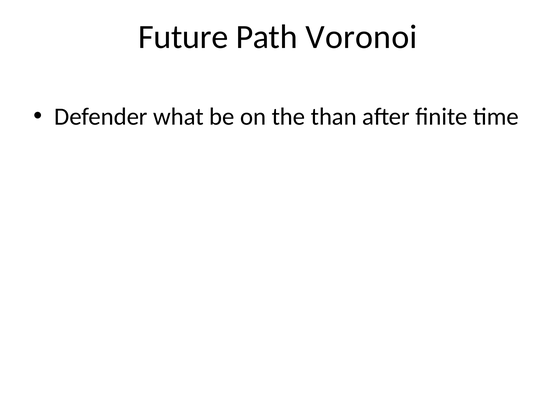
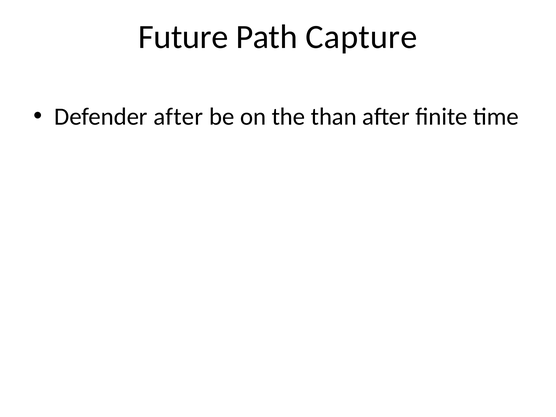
Voronoi: Voronoi -> Capture (361, 37)
Defender what: what -> after (178, 117)
